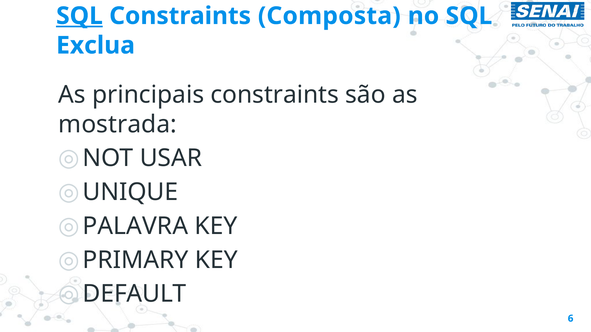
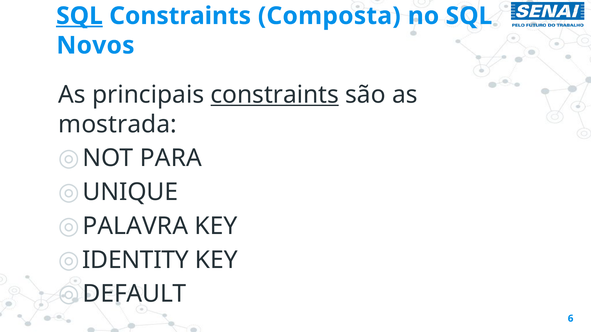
Exclua: Exclua -> Novos (95, 45)
constraints underline: none -> present (275, 95)
USAR: USAR -> PARA (171, 158)
PRIMARY: PRIMARY -> IDENTITY (136, 260)
